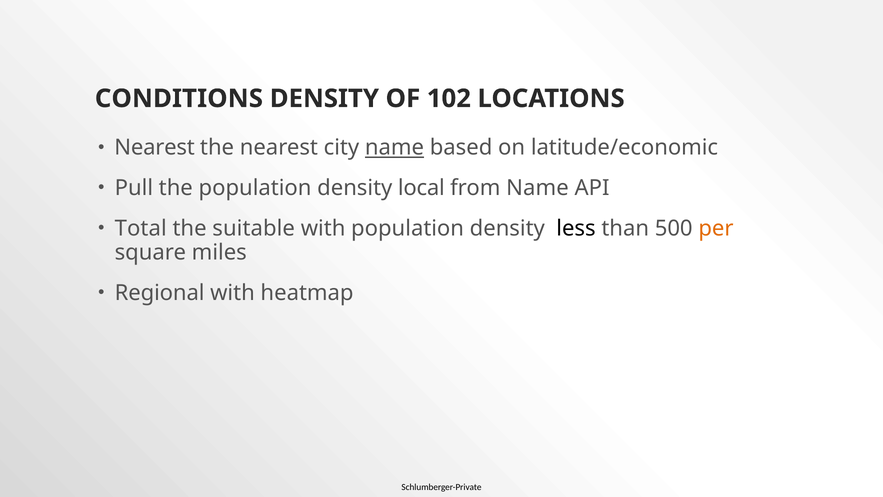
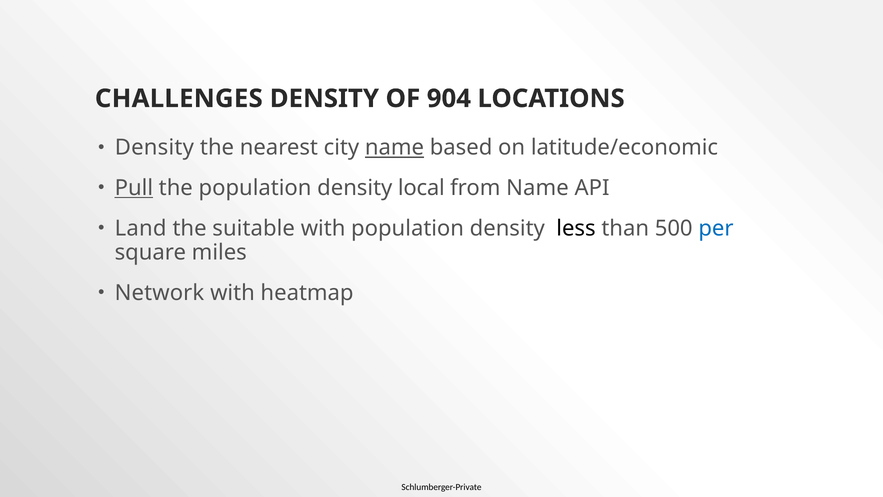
CONDITIONS: CONDITIONS -> CHALLENGES (179, 99)
102: 102 -> 904 (449, 99)
Nearest: Nearest -> Density (154, 148)
Pull underline: none -> present (134, 188)
Total: Total -> Land (141, 228)
per colour: orange -> blue (716, 228)
Regional: Regional -> Network (159, 293)
